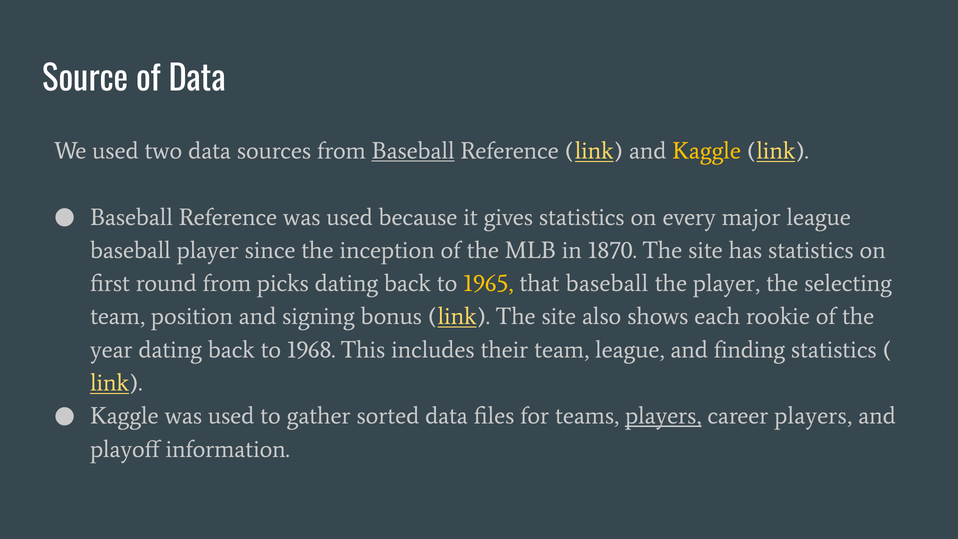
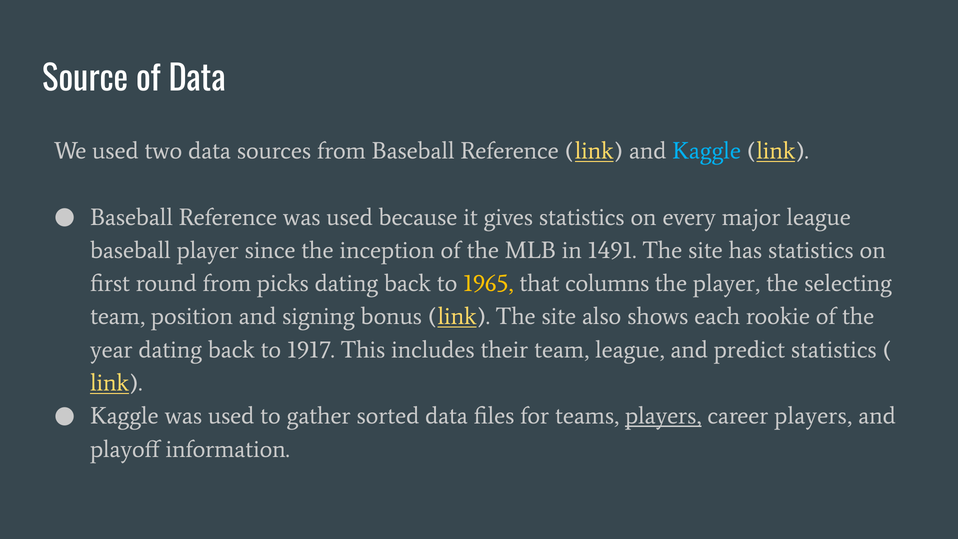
Baseball underline: present -> none (413, 151)
Kaggle colour: yellow -> light blue (707, 151)
1870: 1870 -> 1491 (612, 250)
that baseball: baseball -> columns (607, 283)
1968: 1968 -> 1917 (311, 350)
finding: finding -> predict (749, 350)
